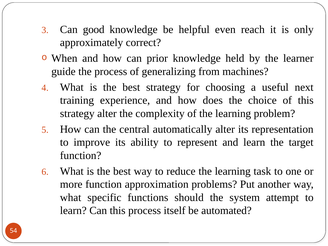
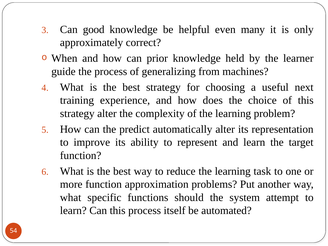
reach: reach -> many (253, 29)
central: central -> predict (134, 129)
